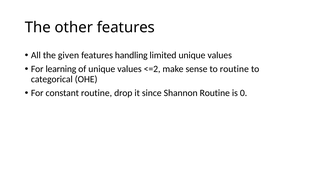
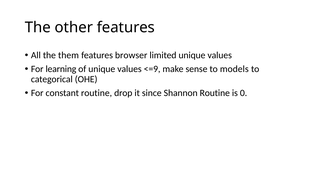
given: given -> them (69, 55)
handling: handling -> browser (131, 55)
<=2: <=2 -> <=9 (152, 69)
to routine: routine -> models (234, 69)
